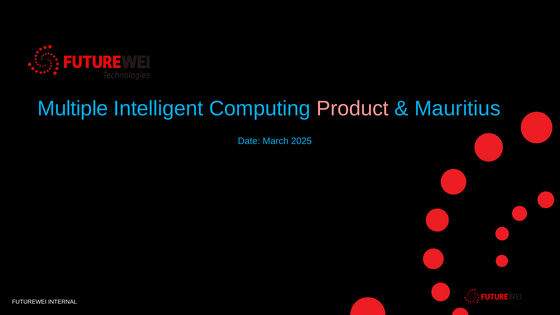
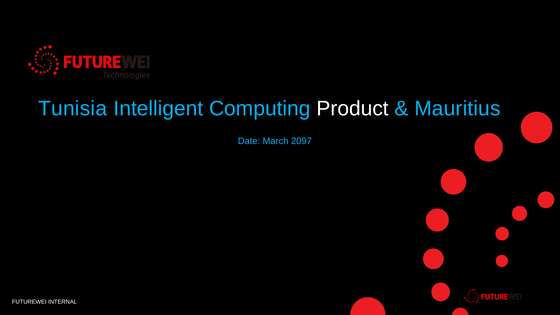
Multiple: Multiple -> Tunisia (73, 109)
Product colour: pink -> white (353, 109)
2025: 2025 -> 2097 (301, 141)
